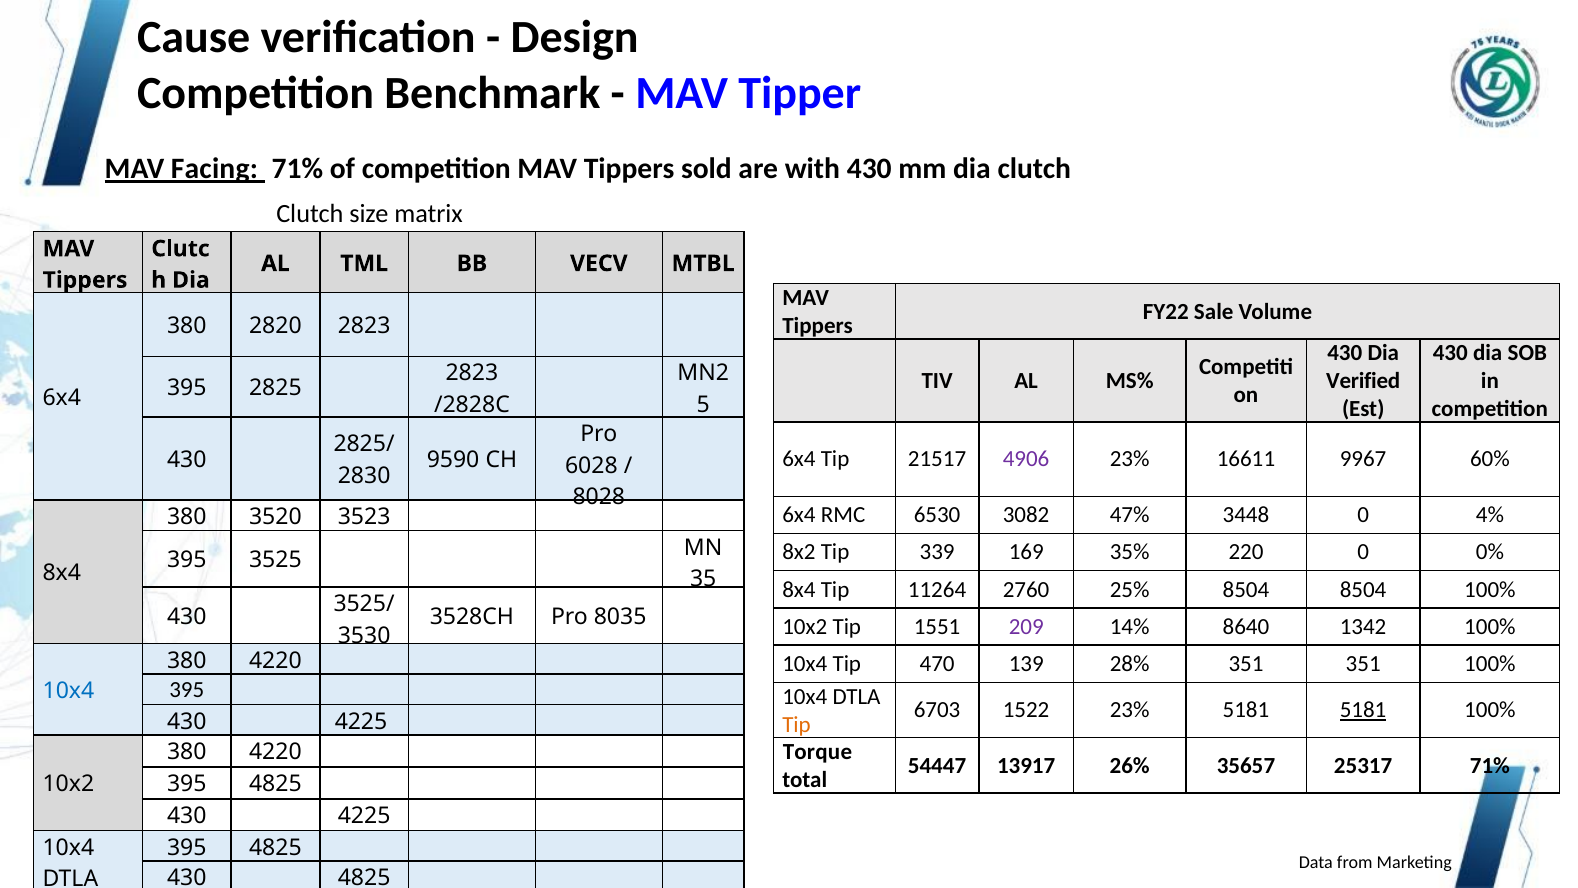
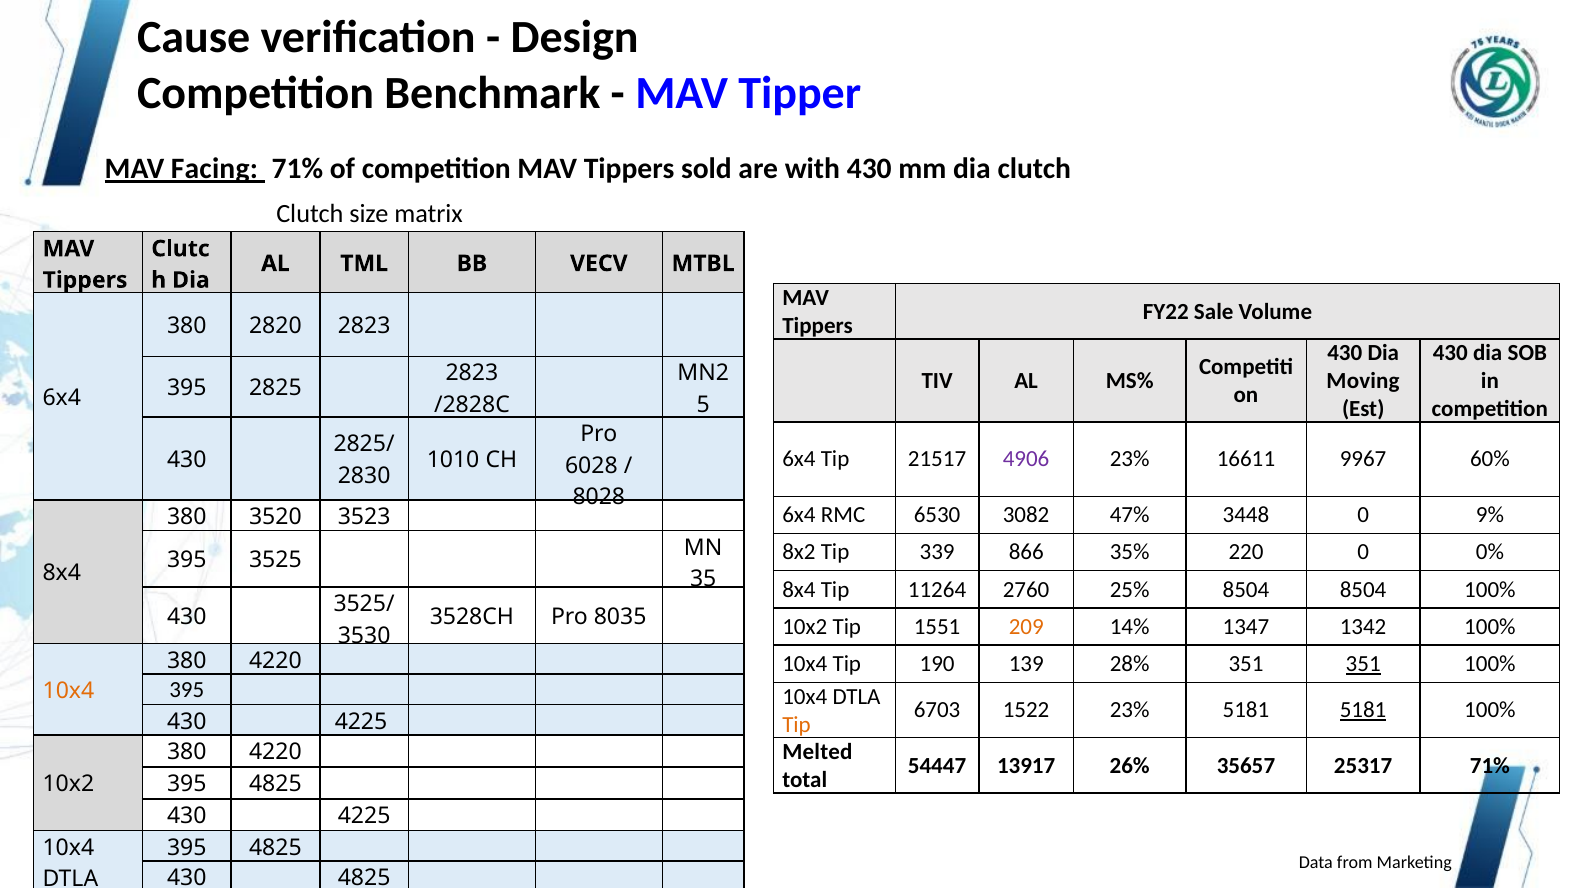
Verified: Verified -> Moving (1363, 381)
9590: 9590 -> 1010 (453, 460)
4%: 4% -> 9% (1490, 515)
169: 169 -> 866 (1026, 552)
209 colour: purple -> orange (1026, 626)
8640: 8640 -> 1347 (1246, 626)
470: 470 -> 190 (937, 664)
351 underline: none -> present (1363, 664)
10x4 colour: blue -> orange (68, 690)
Torque: Torque -> Melted (817, 752)
